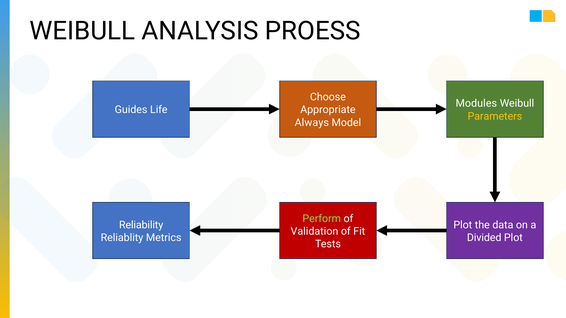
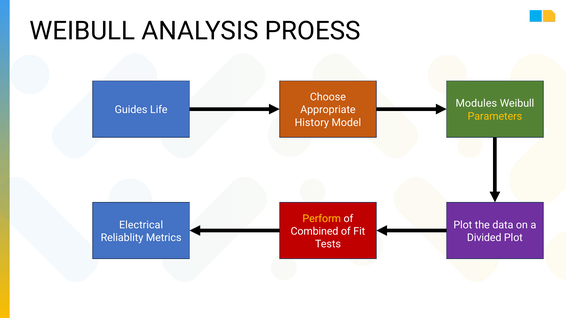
Always: Always -> History (312, 123)
Perform colour: light green -> yellow (322, 219)
Reliability: Reliability -> Electrical (141, 225)
Validation: Validation -> Combined (315, 232)
